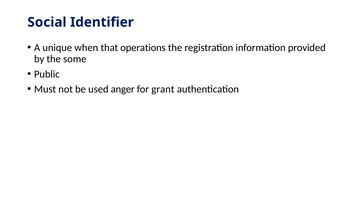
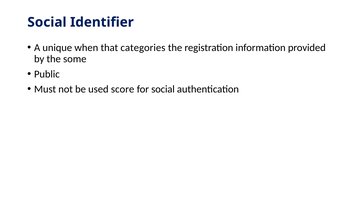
operations: operations -> categories (143, 48)
anger: anger -> score (123, 89)
for grant: grant -> social (163, 89)
